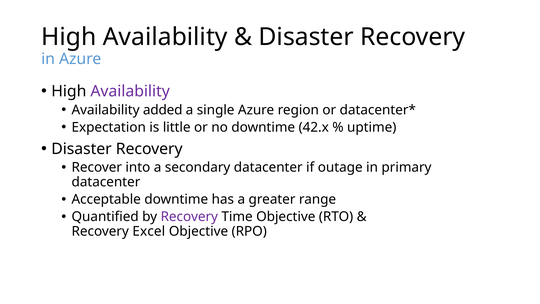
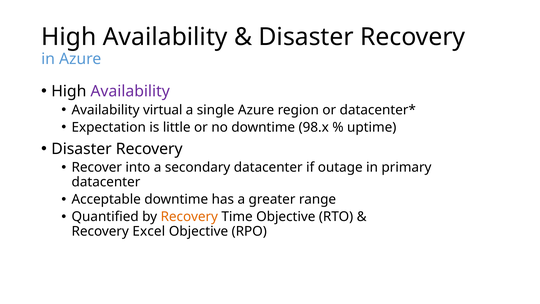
added: added -> virtual (163, 110)
42.x: 42.x -> 98.x (314, 127)
Recovery colour: purple -> orange (189, 217)
